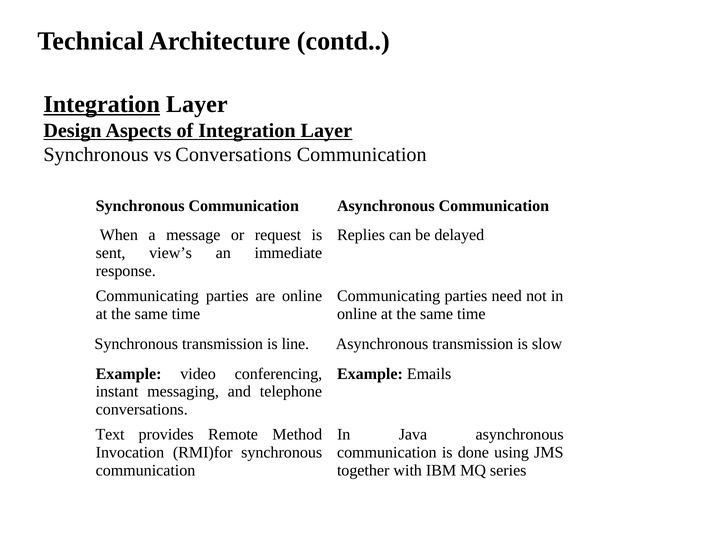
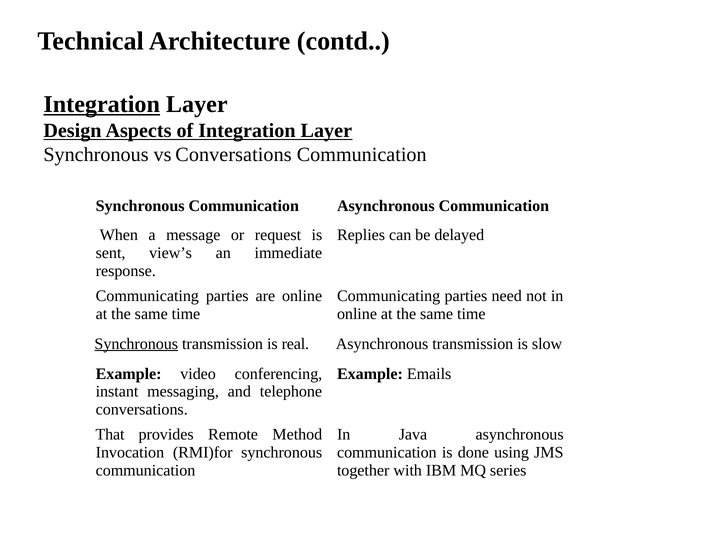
Synchronous underline: none -> present (136, 344)
line: line -> real (295, 344)
Text: Text -> That (110, 435)
